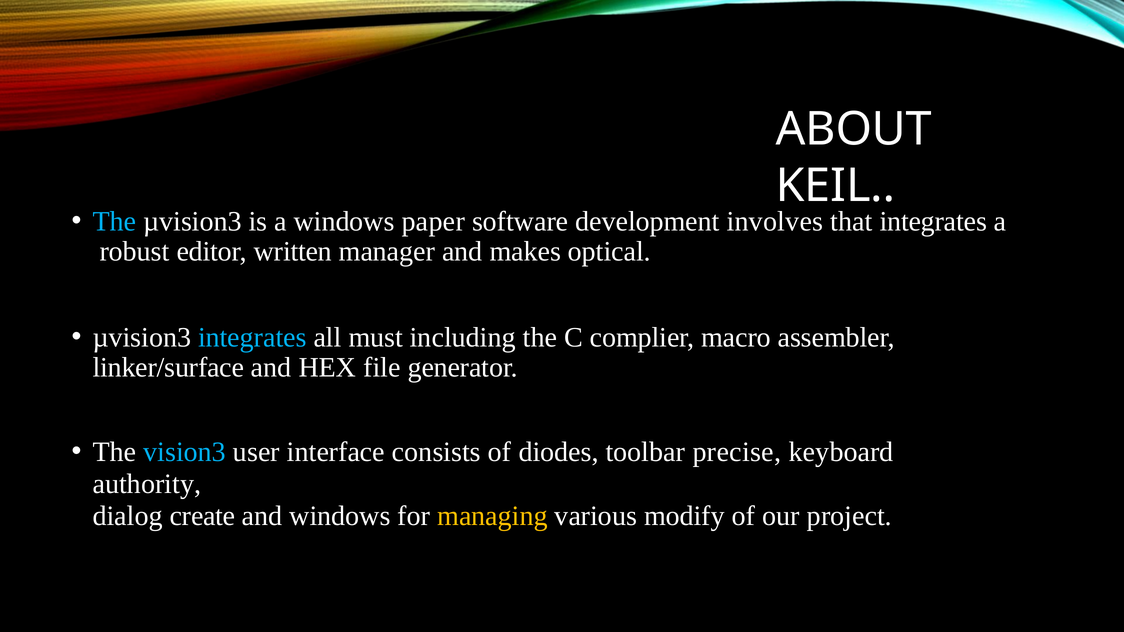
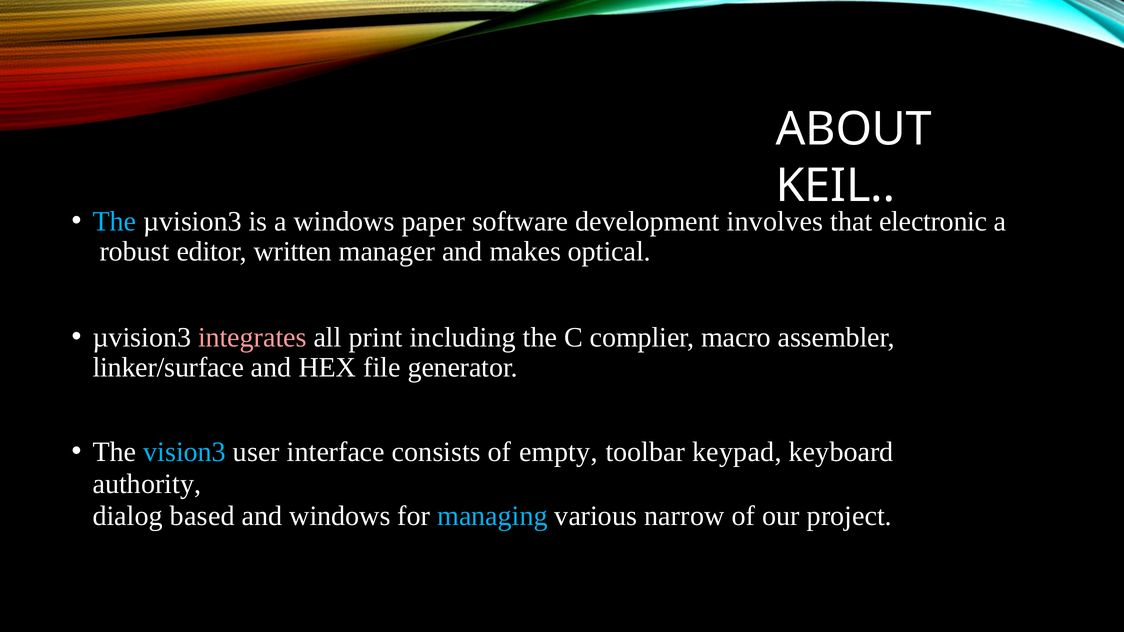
integrates: integrates -> electronic (933, 221)
integrates colour: light blue -> pink (252, 338)
must: must -> print (376, 338)
diodes: diodes -> empty (559, 452)
precise: precise -> keypad (737, 452)
create: create -> based (202, 516)
managing colour: yellow -> light blue (492, 516)
modify: modify -> narrow (684, 516)
